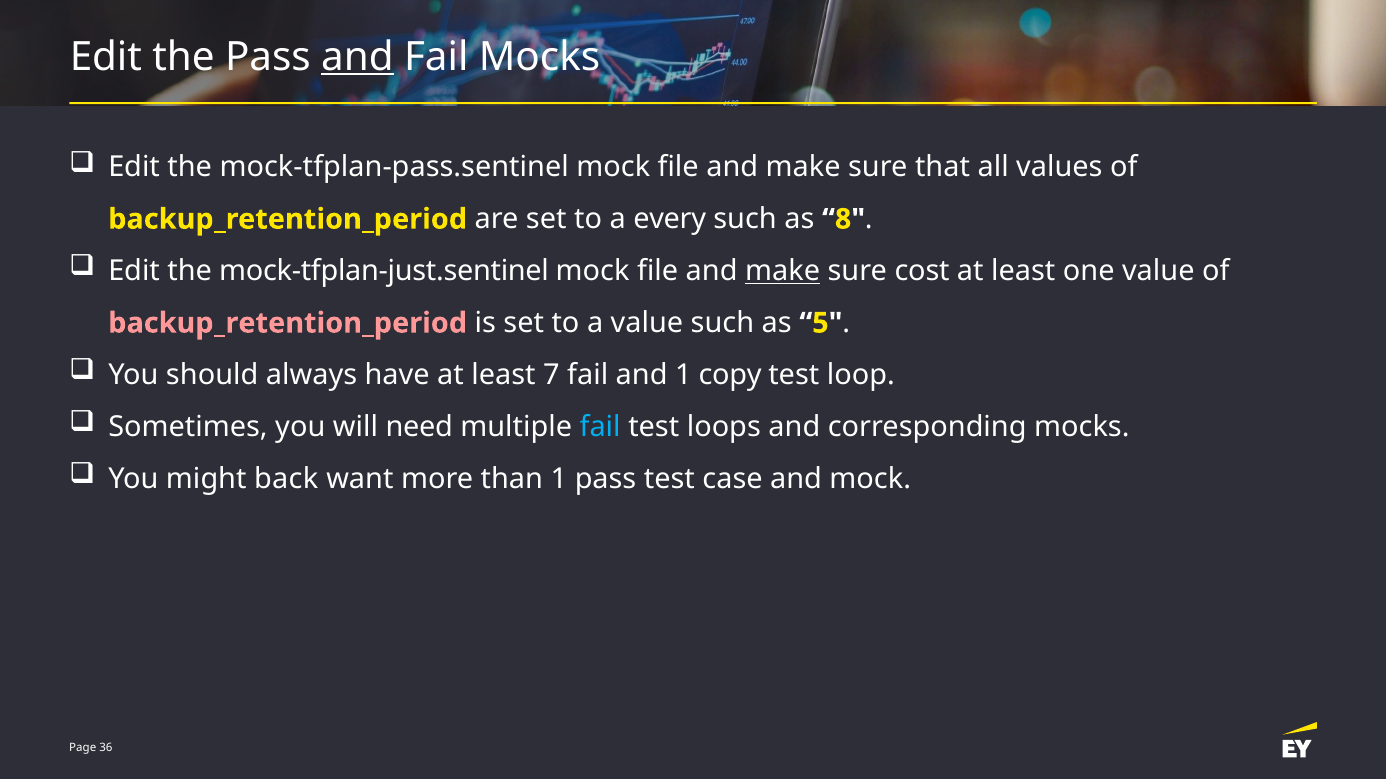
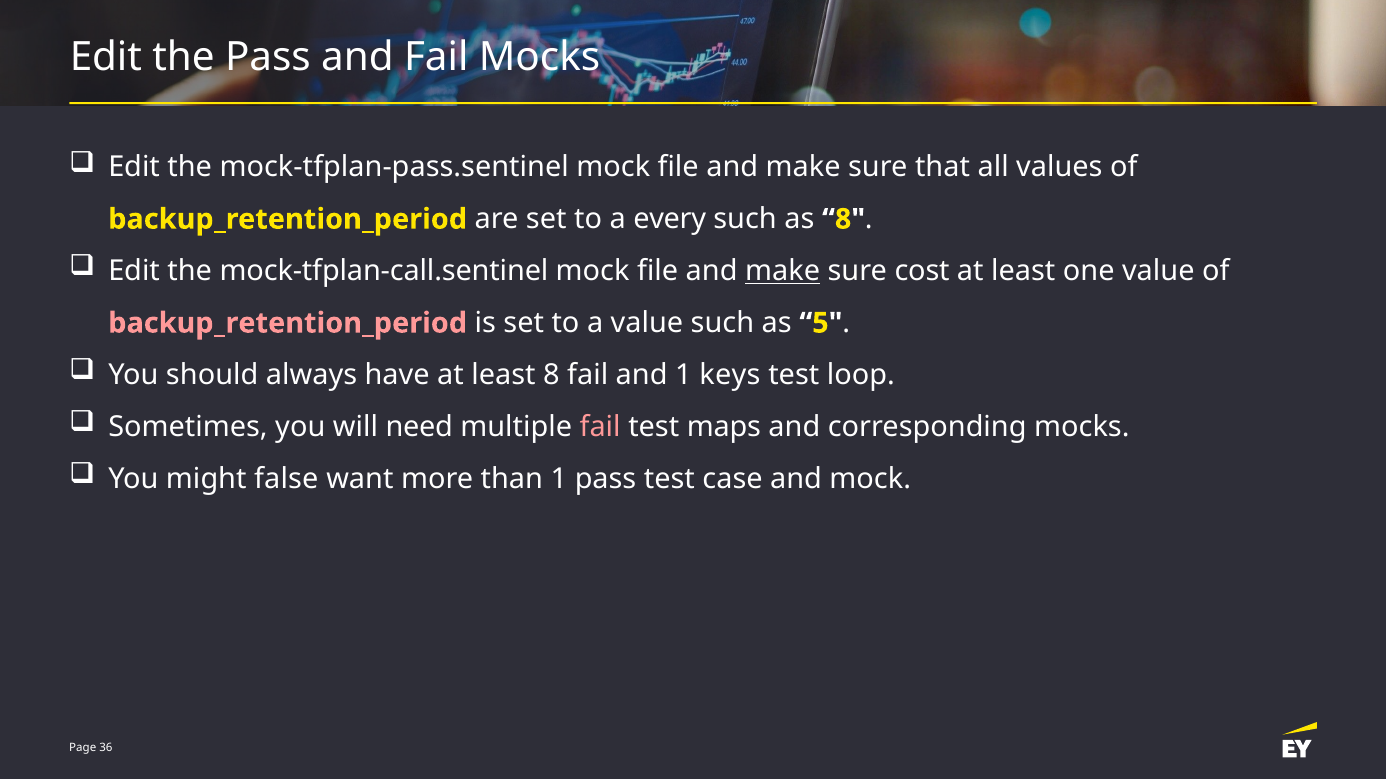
and underline: present -> none (357, 57)
mock-tfplan-just.sentinel: mock-tfplan-just.sentinel -> mock-tfplan-call.sentinel (384, 271)
least 7: 7 -> 8 (551, 375)
copy: copy -> keys (730, 375)
fail colour: light blue -> pink (600, 427)
loops: loops -> maps (724, 427)
back: back -> false (286, 479)
